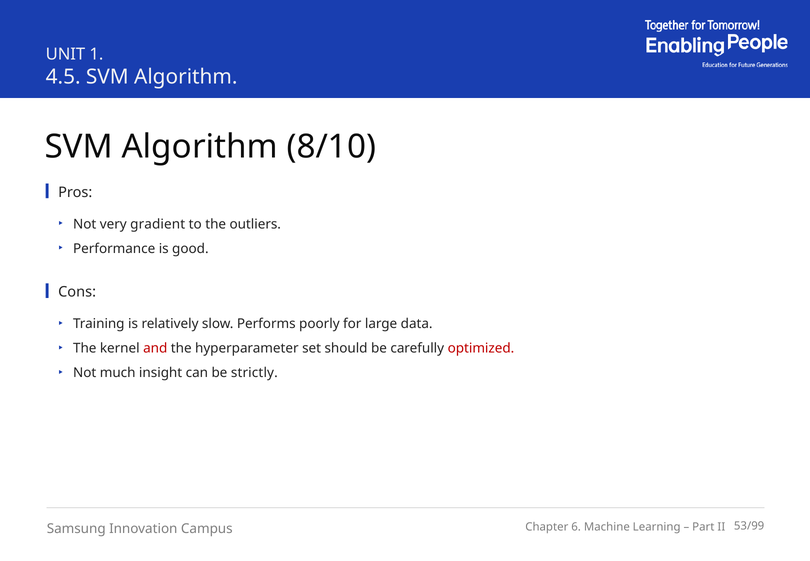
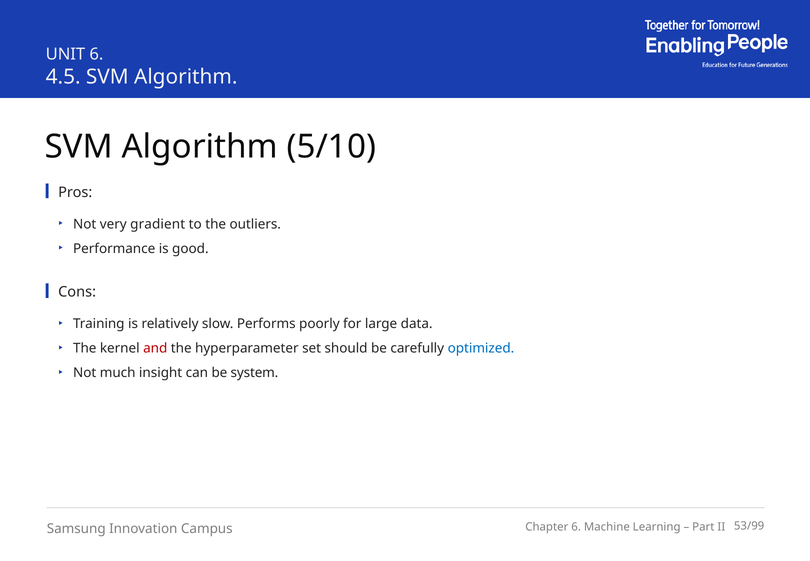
UNIT 1: 1 -> 6 (96, 54)
8/10: 8/10 -> 5/10 (331, 147)
optimized colour: red -> blue (481, 348)
strictly: strictly -> system (254, 373)
